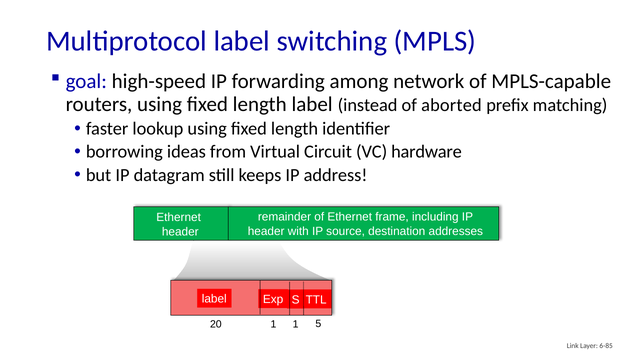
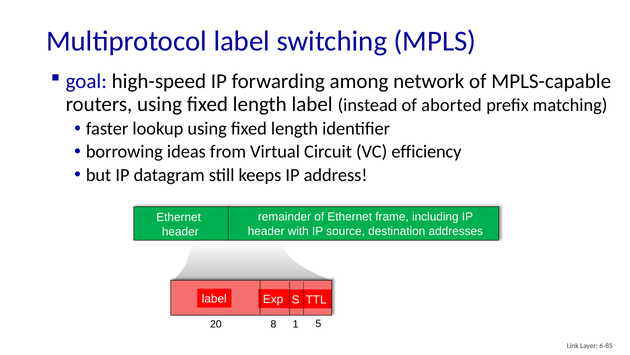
hardware: hardware -> efficiency (426, 152)
20 1: 1 -> 8 (274, 324)
